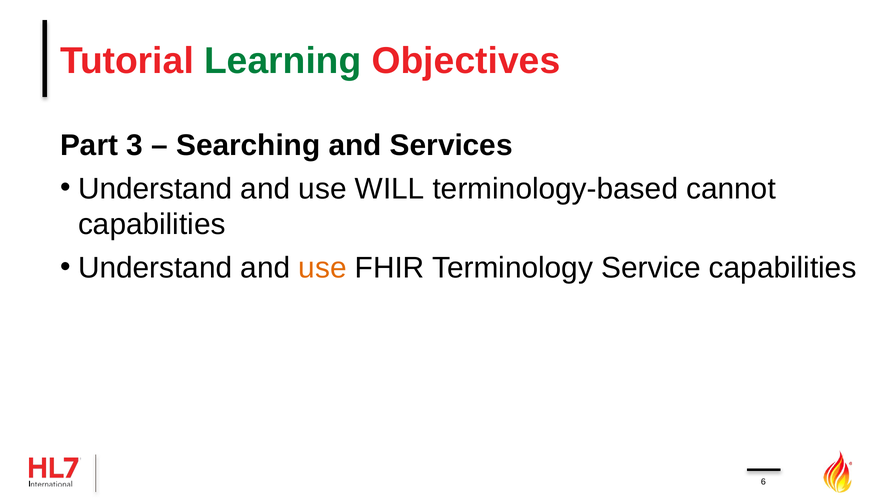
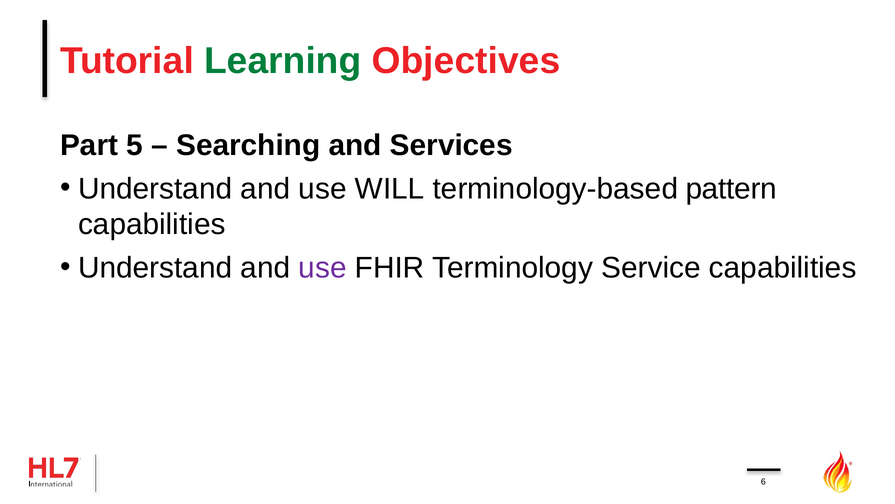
3: 3 -> 5 (135, 145)
cannot: cannot -> pattern (731, 189)
use colour: orange -> purple (323, 268)
